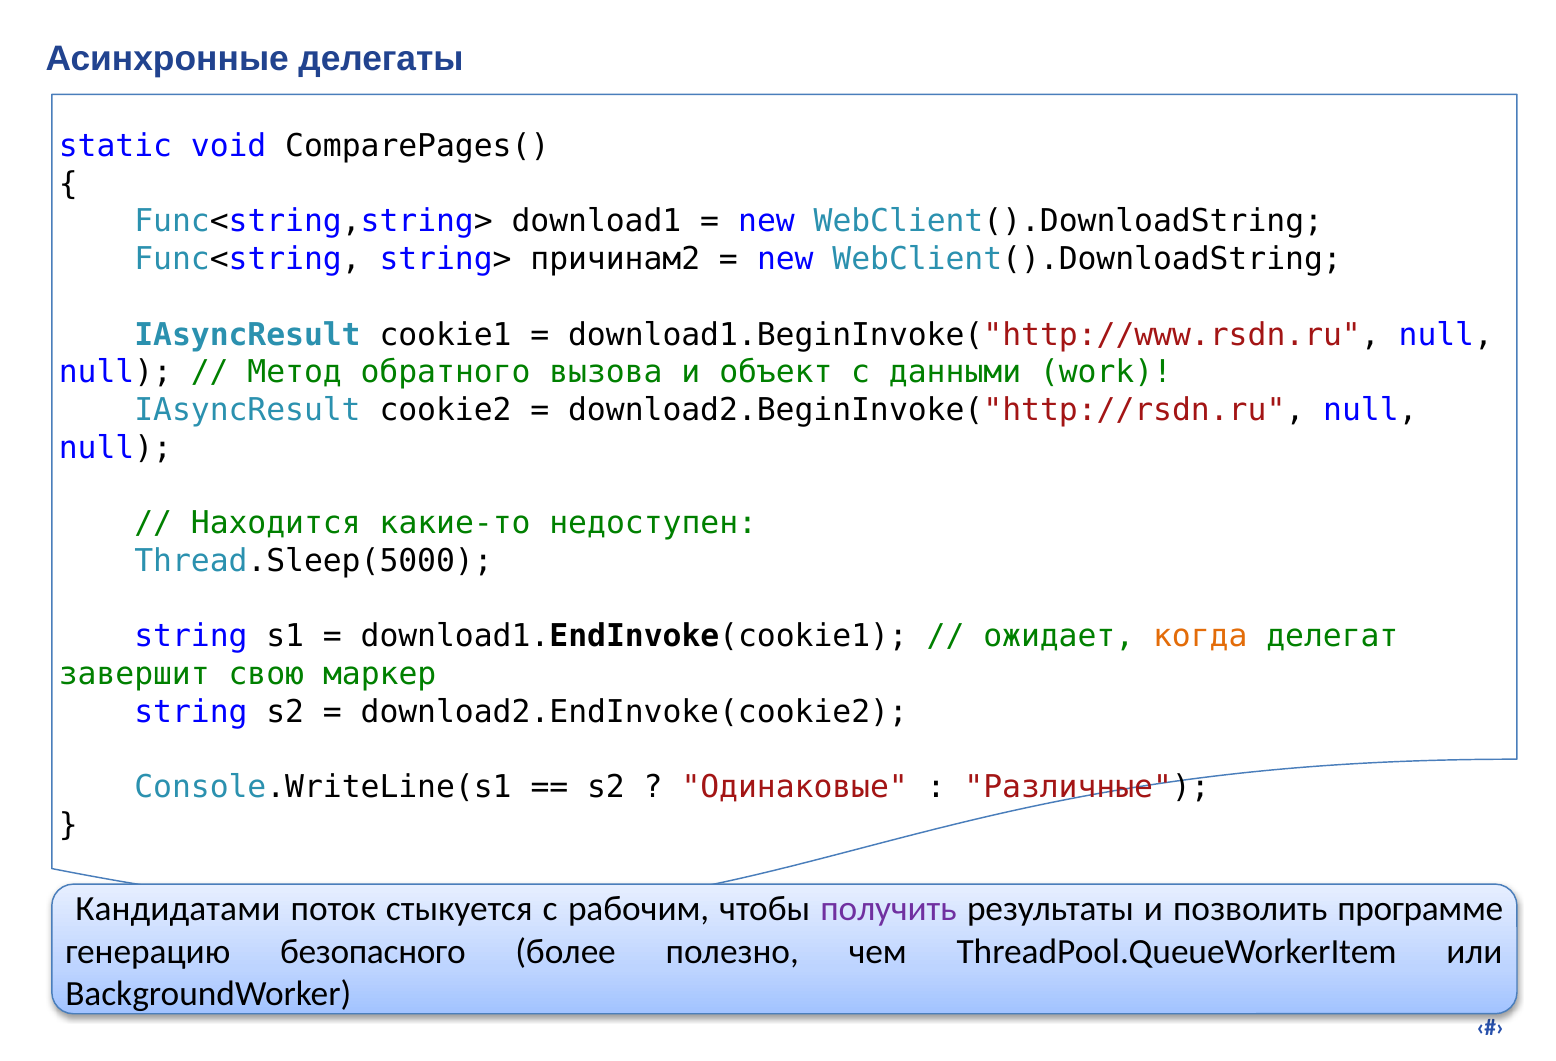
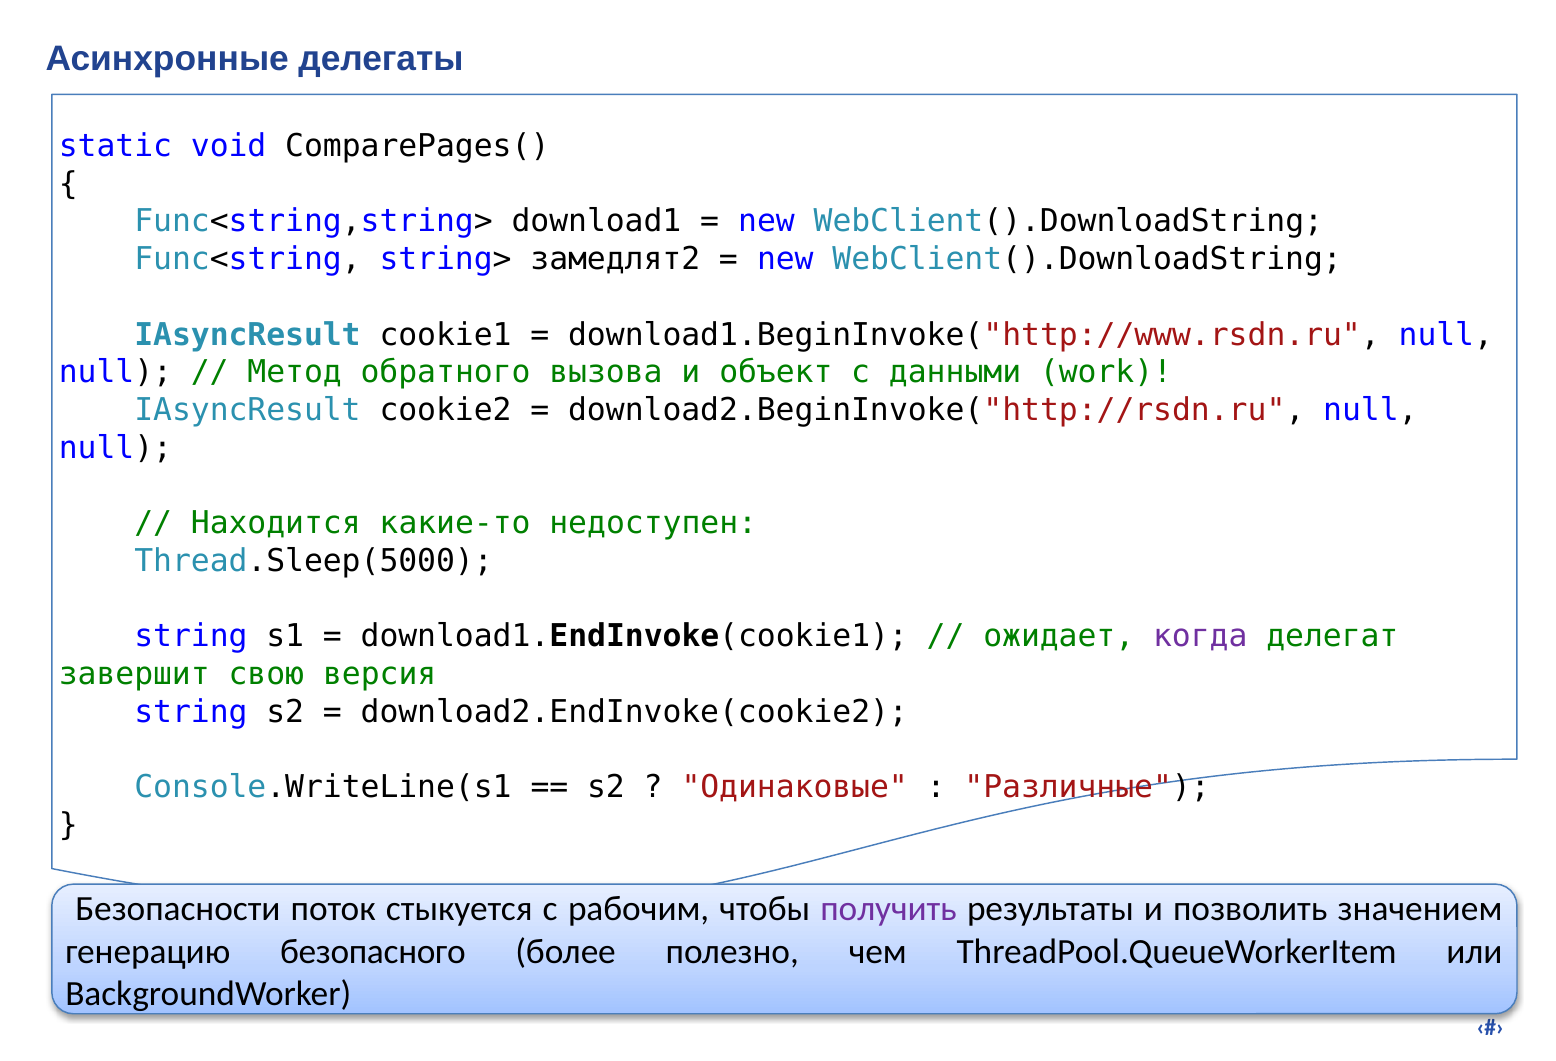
причинам2: причинам2 -> замедлят2 (615, 259)
когда colour: orange -> purple (1200, 636)
маркер: маркер -> версия (380, 674)
Кандидатами: Кандидатами -> Безопасности (178, 909)
программе: программе -> значением (1420, 909)
